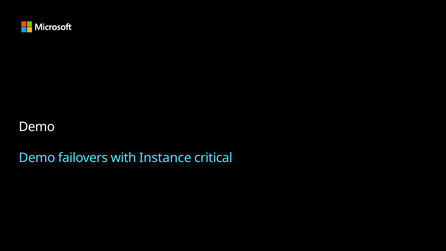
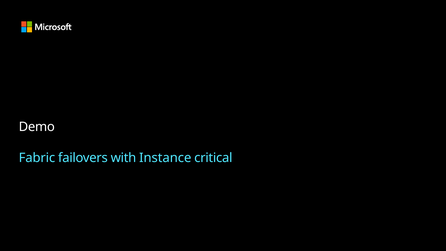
Demo: Demo -> Fabric (37, 158)
